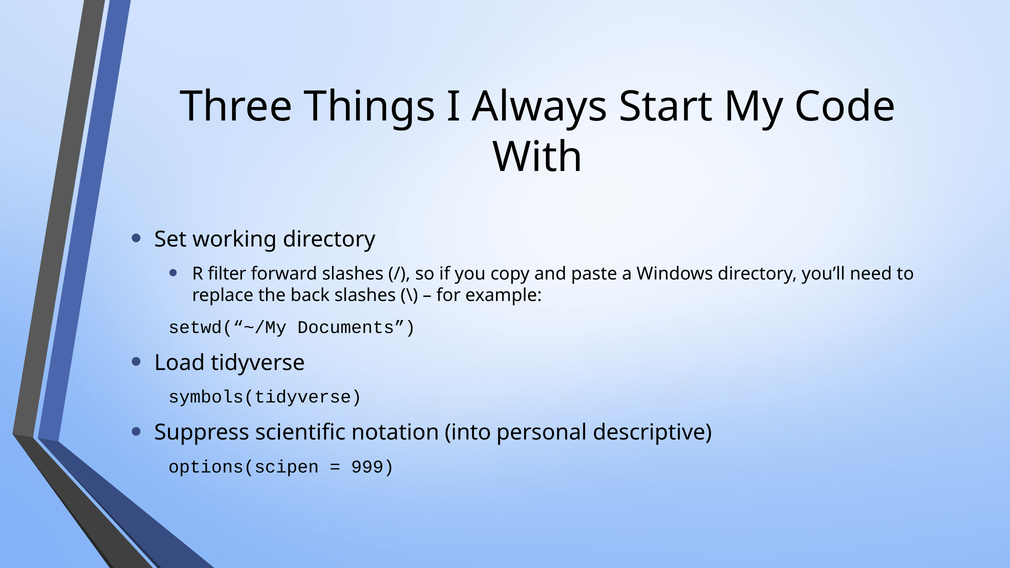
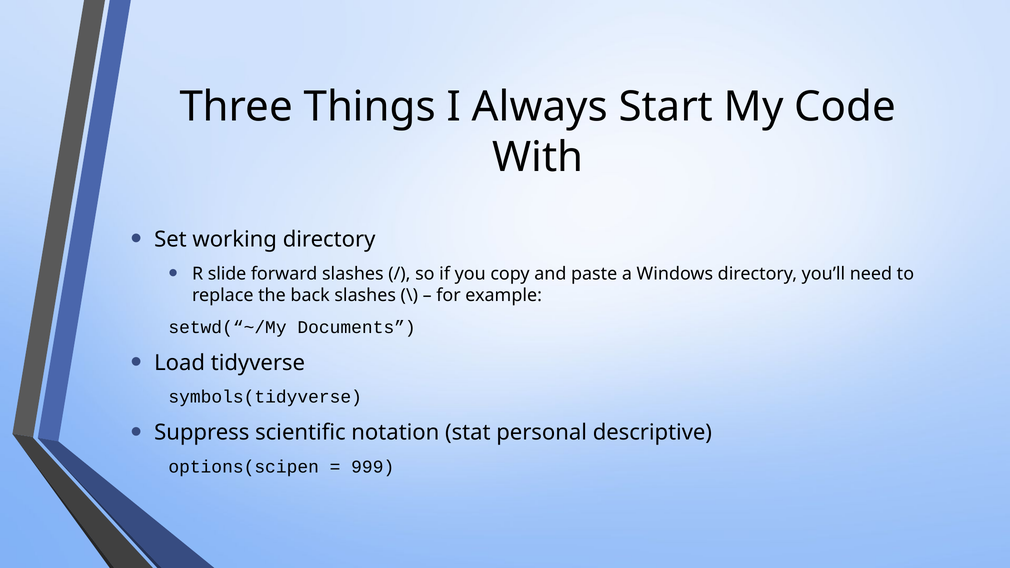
filter: filter -> slide (227, 274)
into: into -> stat (468, 433)
